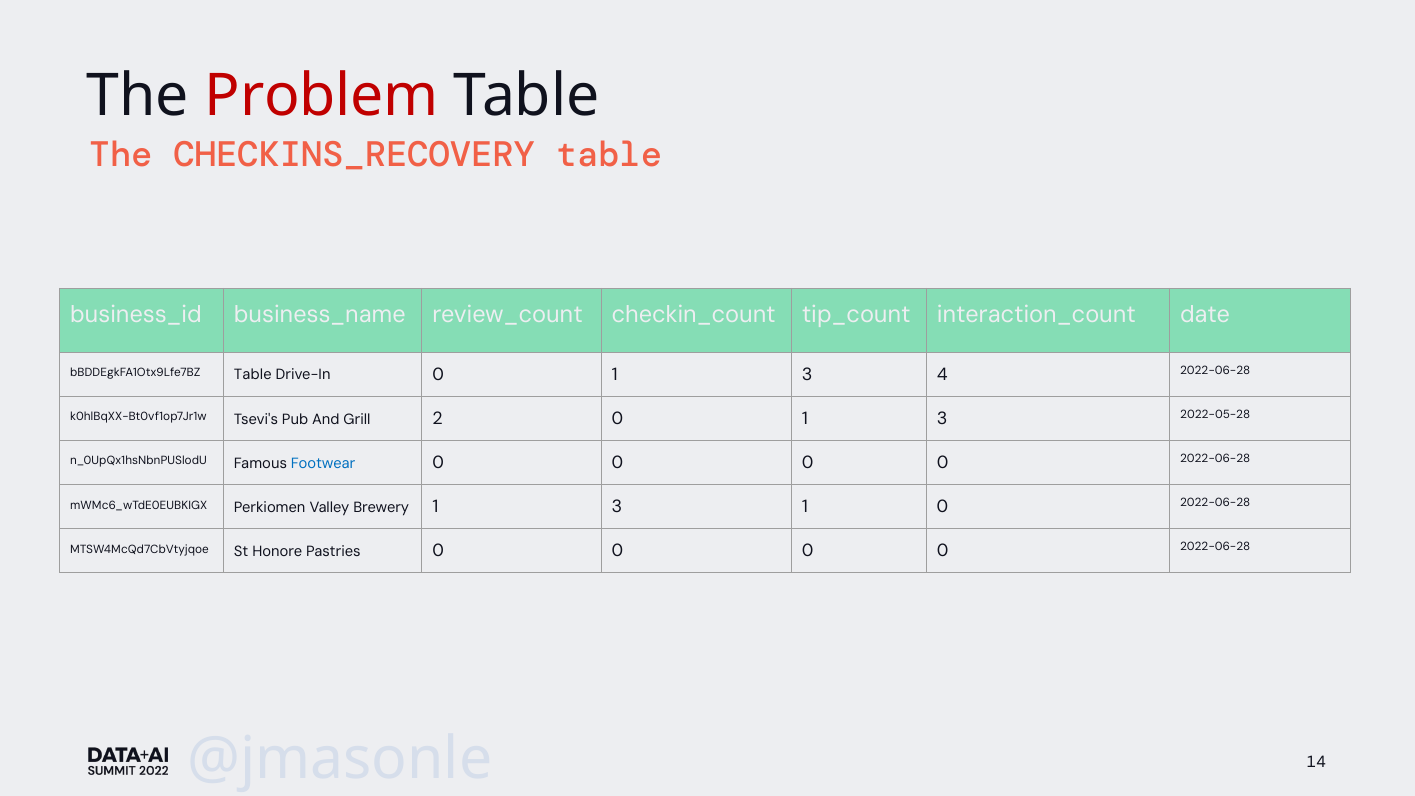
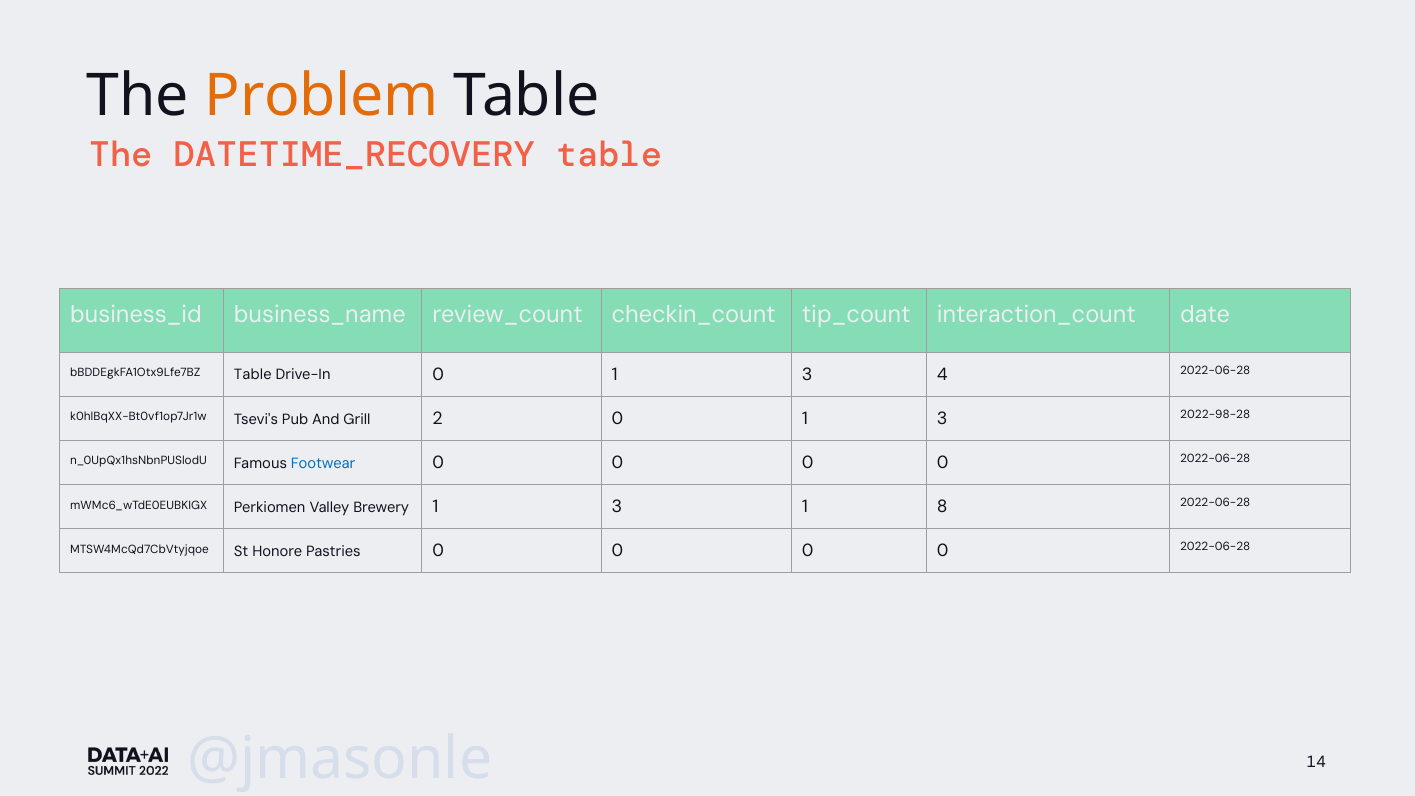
Problem colour: red -> orange (322, 96)
CHECKINS_RECOVERY: CHECKINS_RECOVERY -> DATETIME_RECOVERY (354, 155)
2022-05-28: 2022-05-28 -> 2022-98-28 (1215, 415)
1 0: 0 -> 8 (942, 507)
